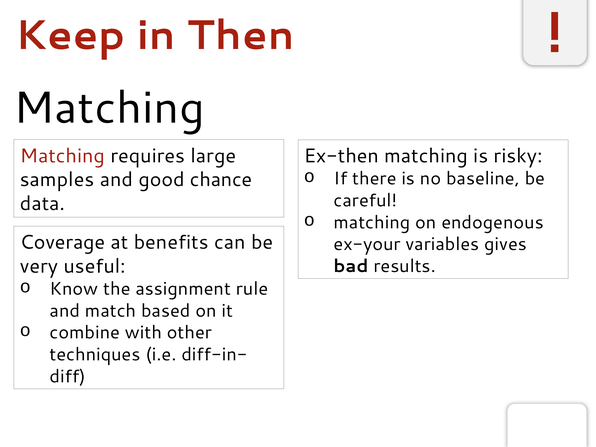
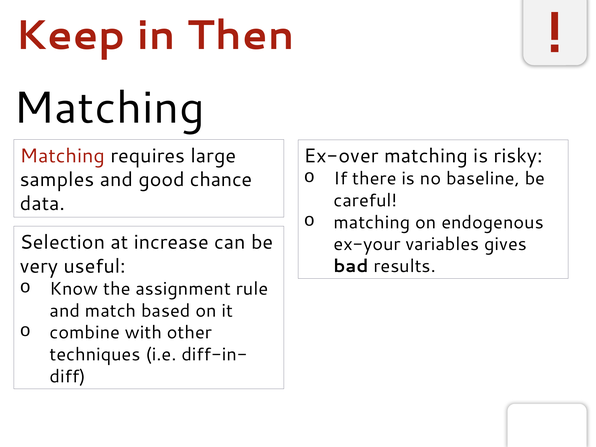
Ex-then: Ex-then -> Ex-over (341, 156)
Coverage: Coverage -> Selection (62, 242)
benefits: benefits -> increase (171, 242)
